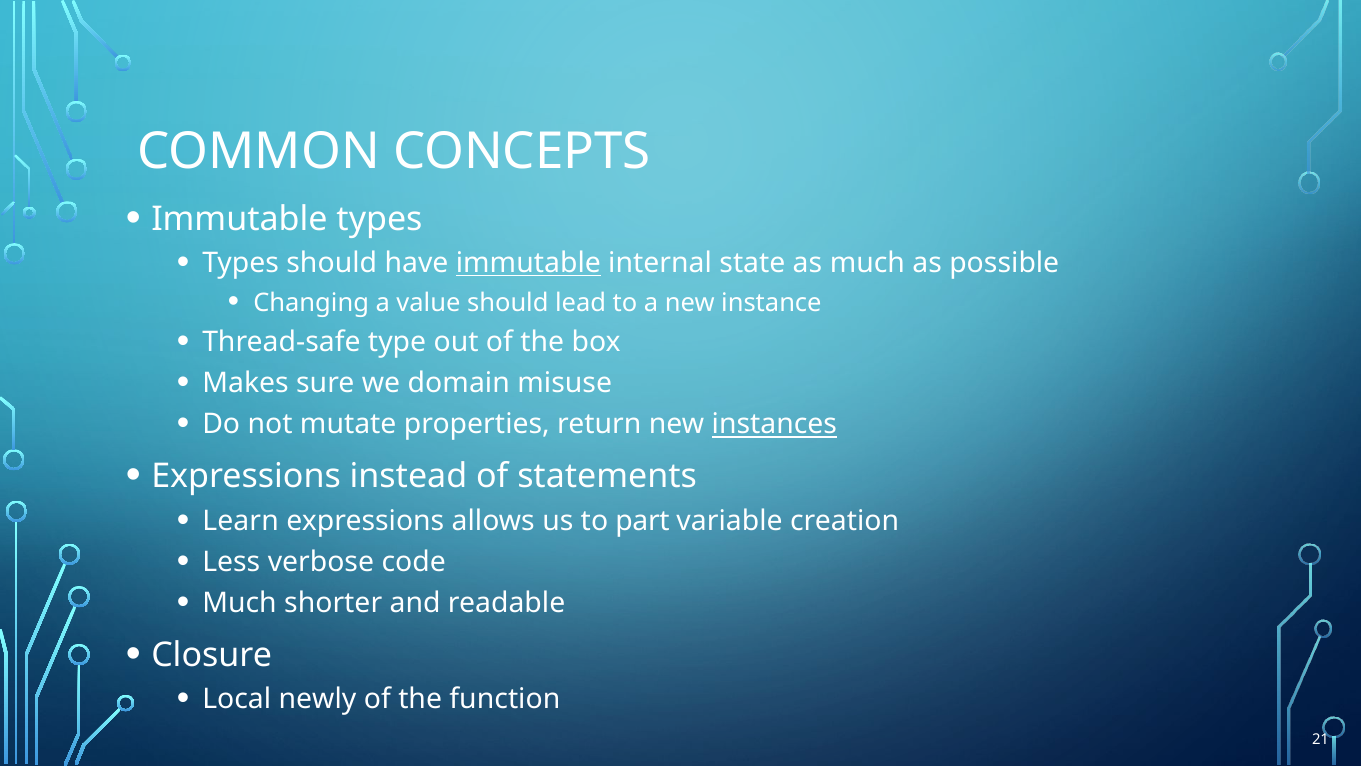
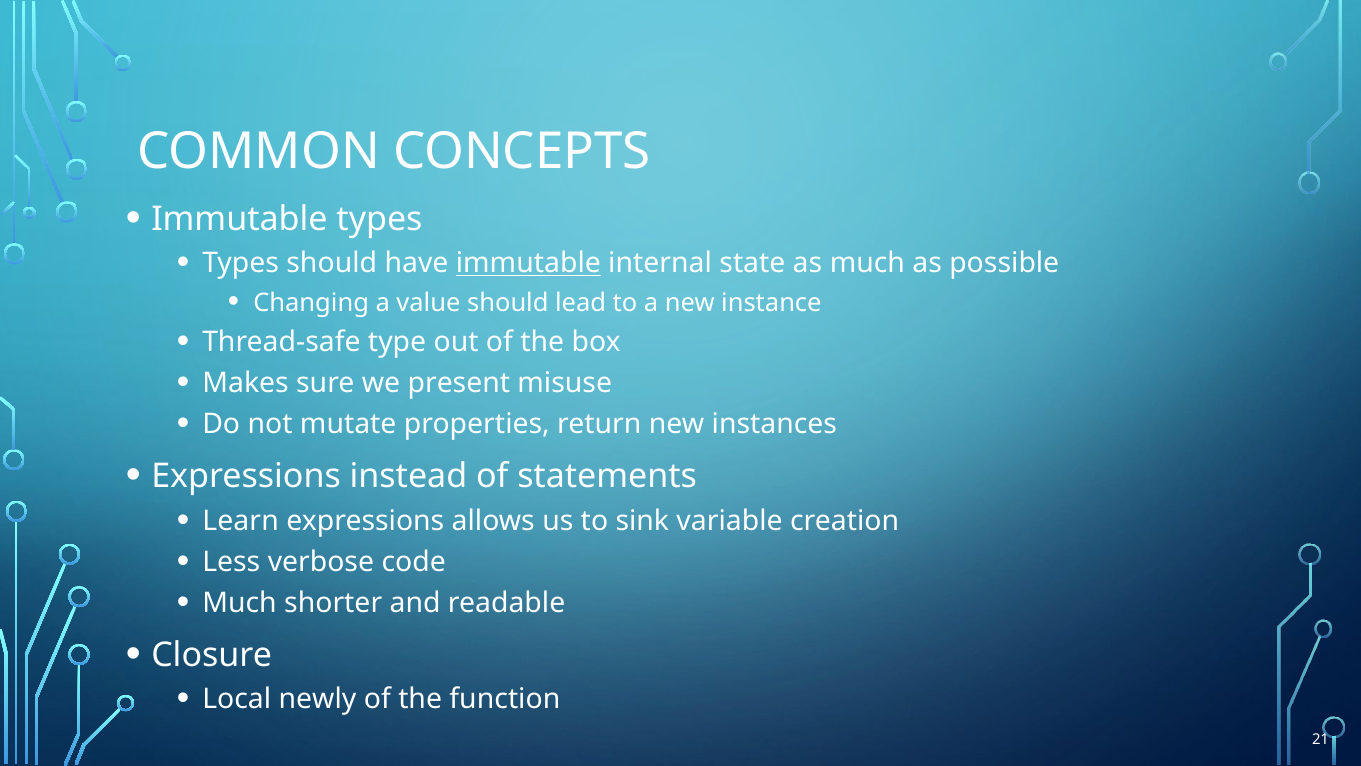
domain: domain -> present (459, 383)
instances underline: present -> none (774, 424)
part: part -> sink (642, 521)
